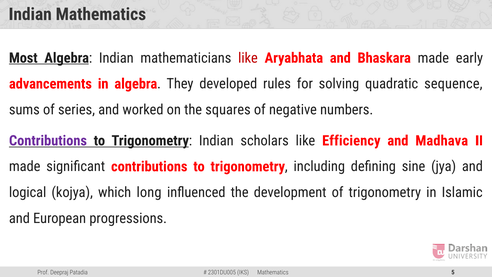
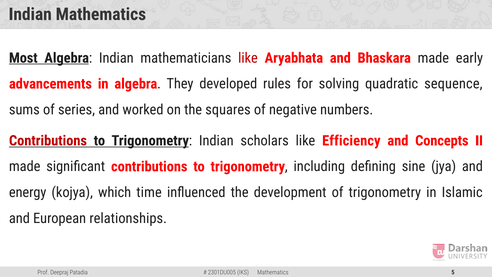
Contributions colour: purple -> red (48, 141)
Madhava: Madhava -> Concepts (442, 141)
logical: logical -> energy (28, 192)
long: long -> time (149, 192)
progressions: progressions -> relationships (128, 218)
